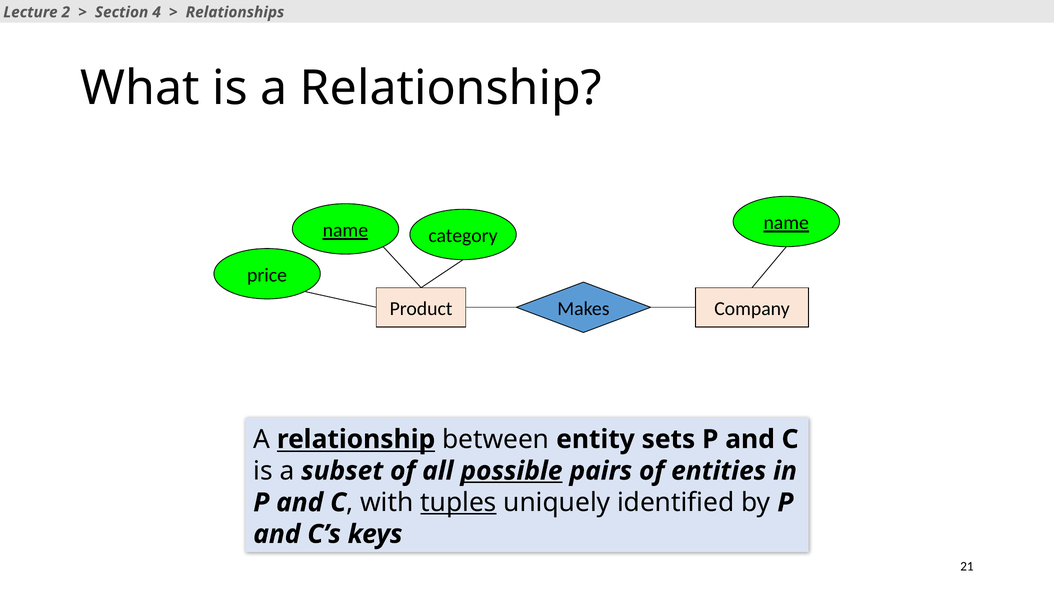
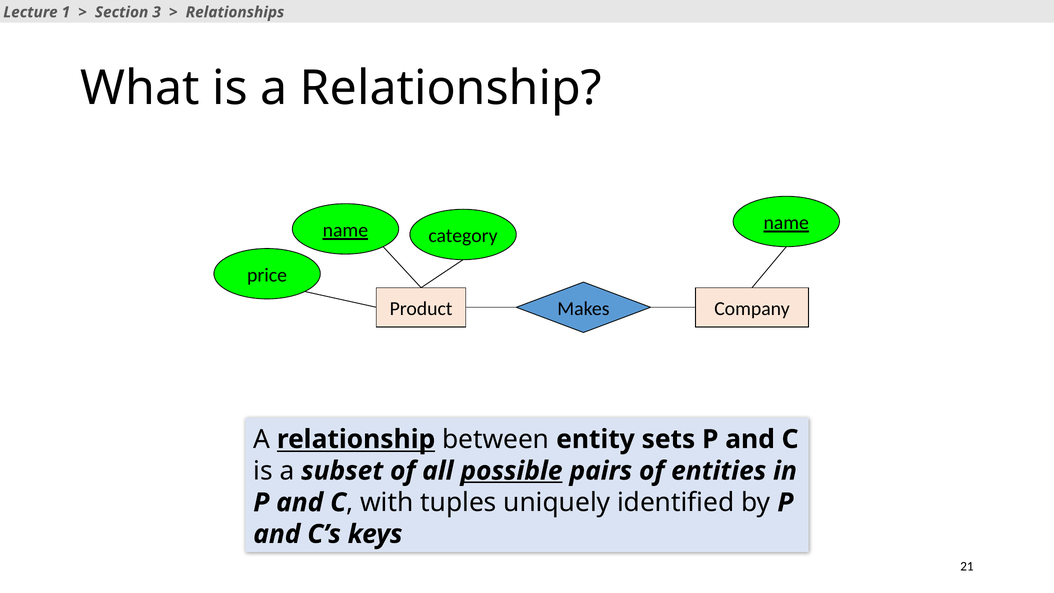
2: 2 -> 1 (66, 12)
4: 4 -> 3 (157, 12)
tuples underline: present -> none (458, 502)
